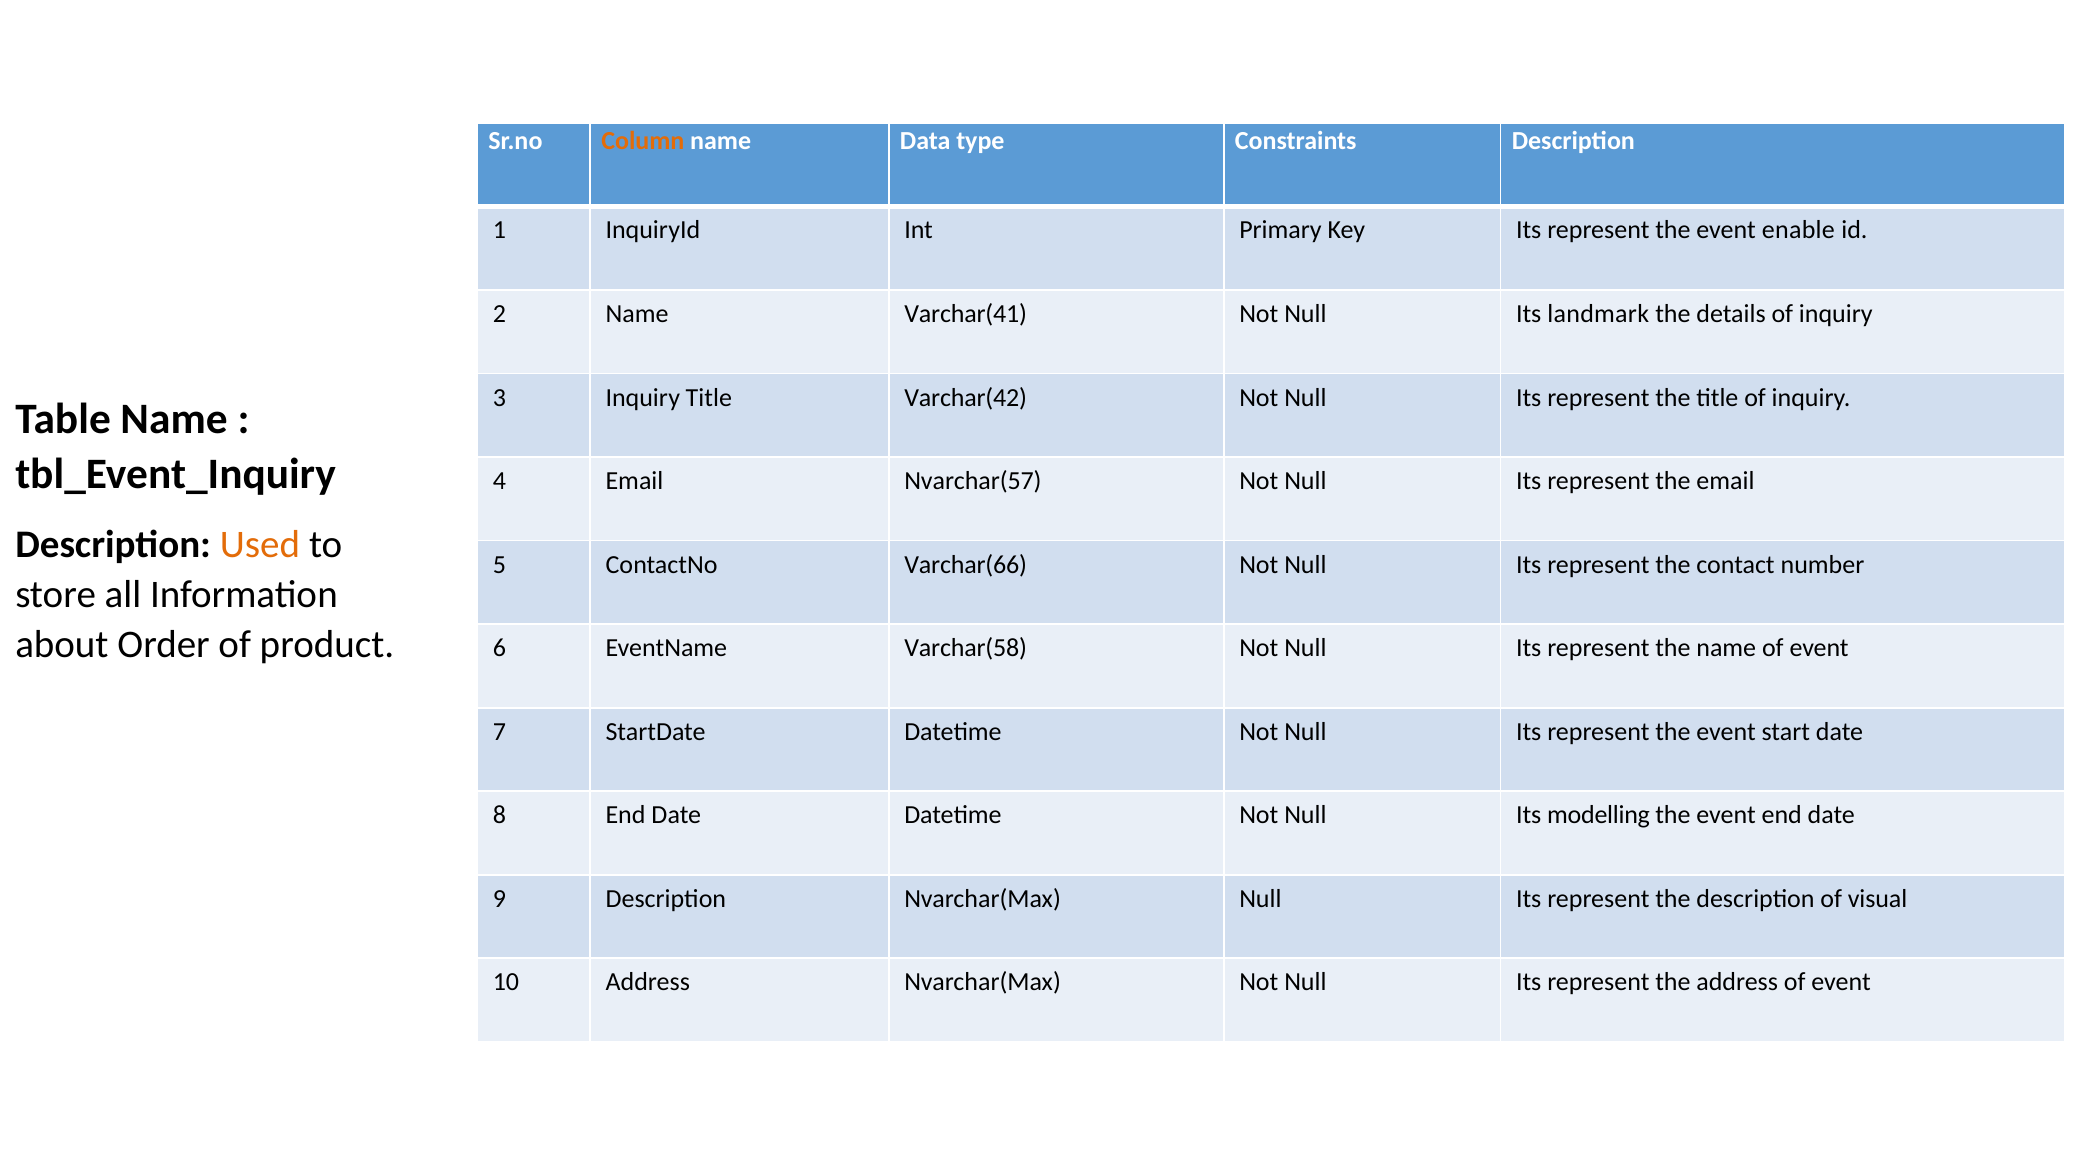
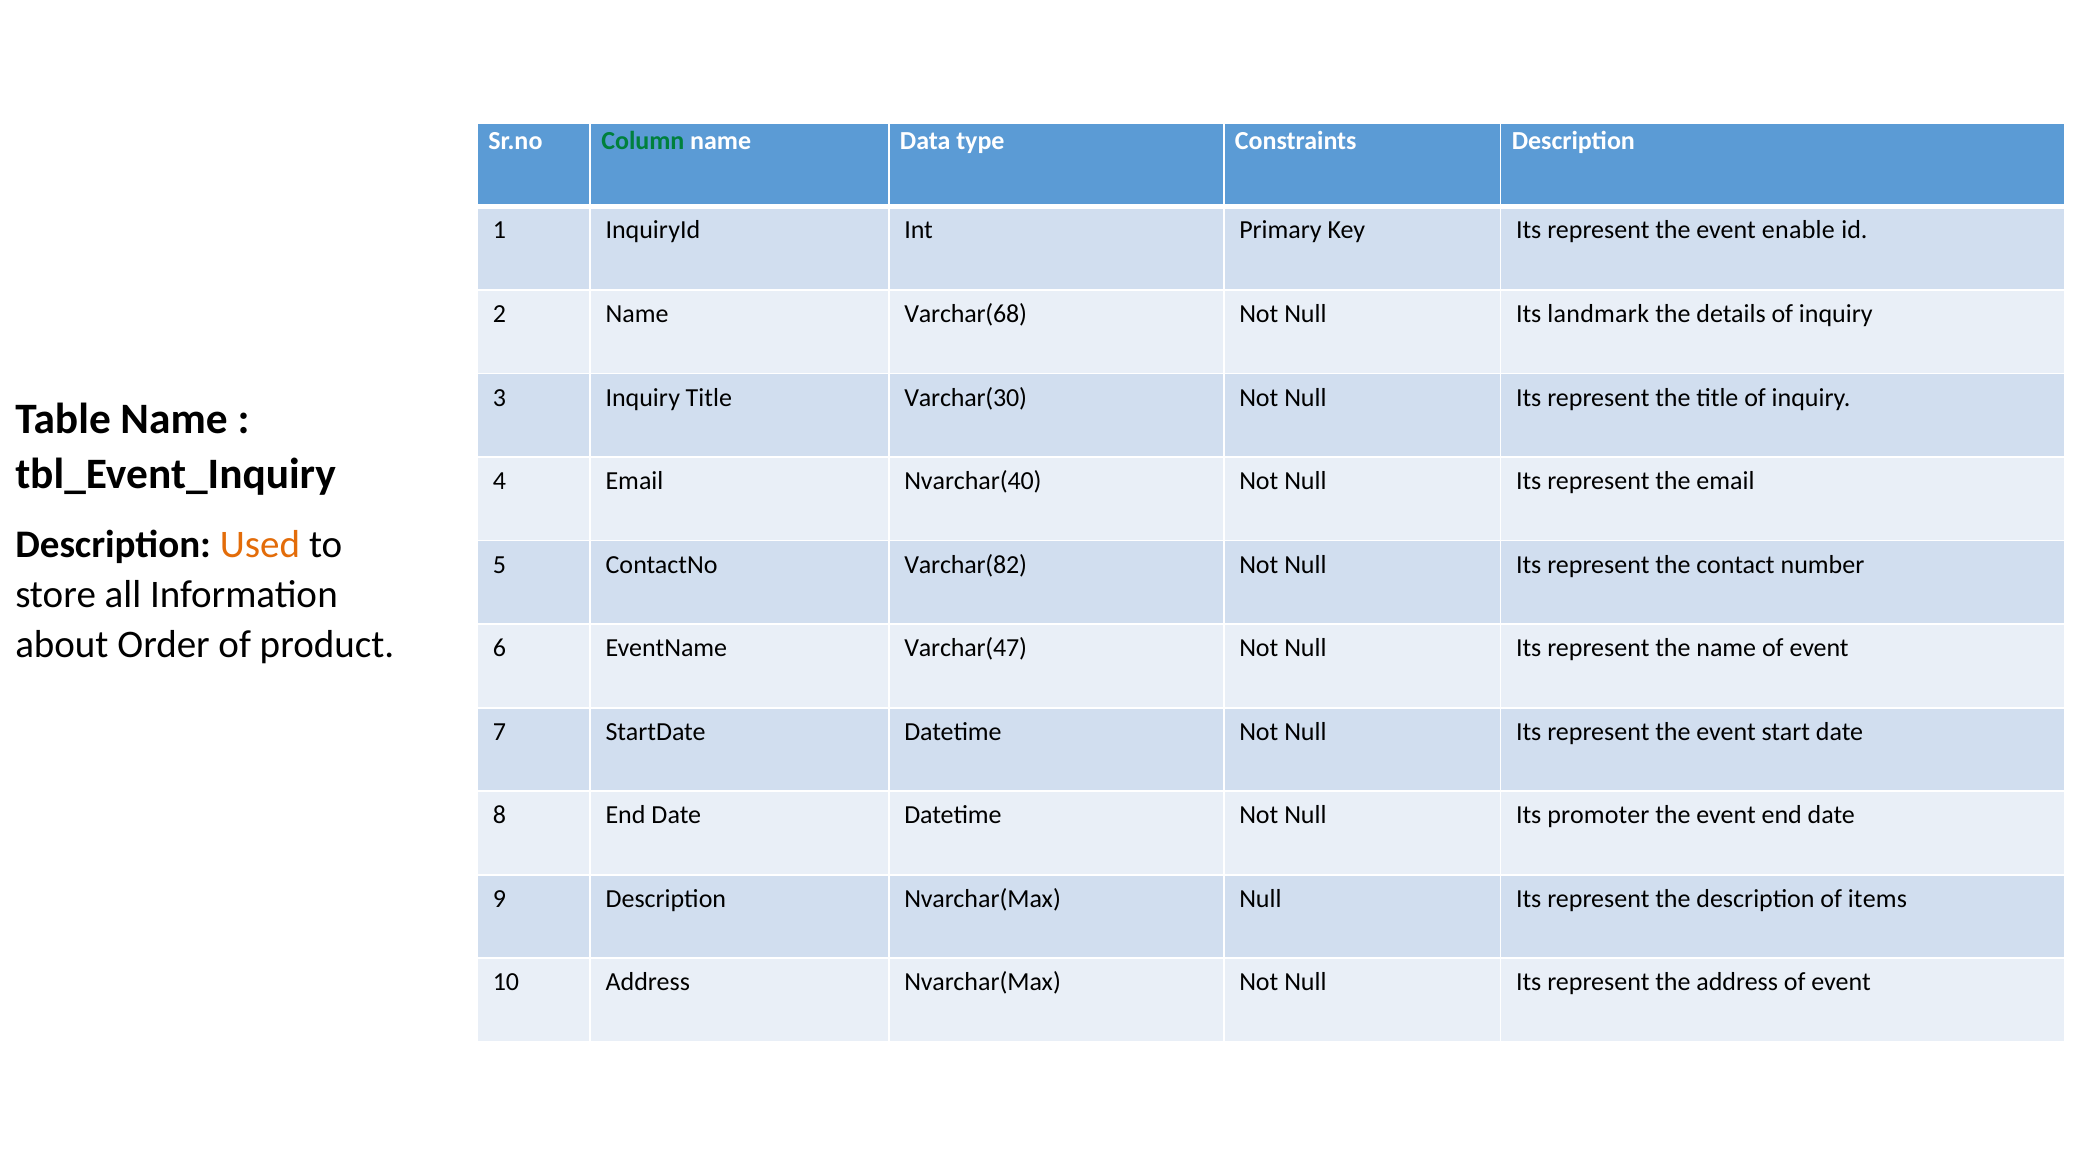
Column colour: orange -> green (643, 141)
Varchar(41: Varchar(41 -> Varchar(68 (966, 314)
Varchar(42: Varchar(42 -> Varchar(30 (966, 397)
Nvarchar(57: Nvarchar(57 -> Nvarchar(40 (973, 481)
Varchar(66: Varchar(66 -> Varchar(82 (966, 565)
Varchar(58: Varchar(58 -> Varchar(47 (966, 648)
modelling: modelling -> promoter (1598, 815)
visual: visual -> items (1877, 899)
